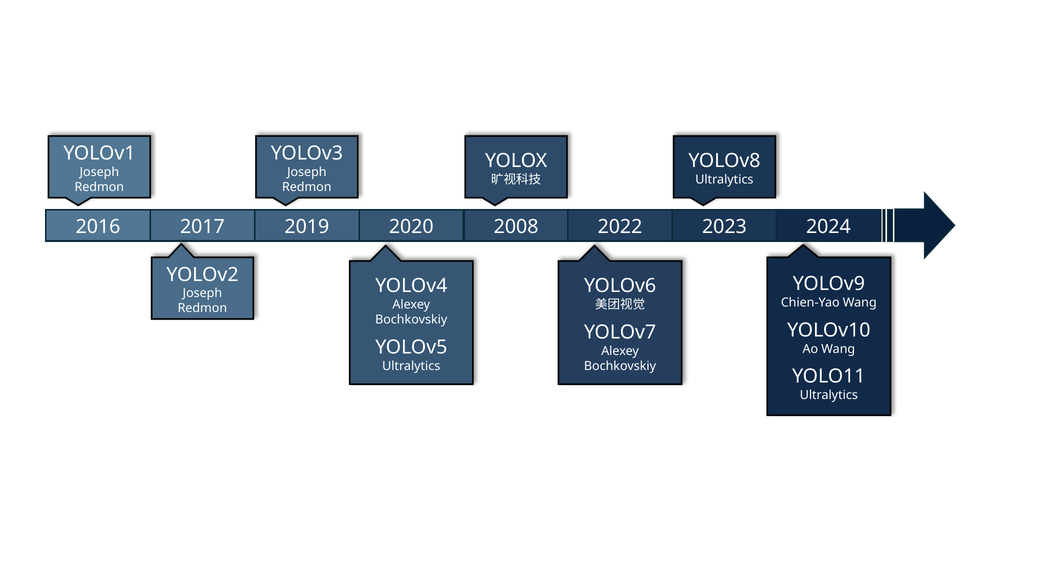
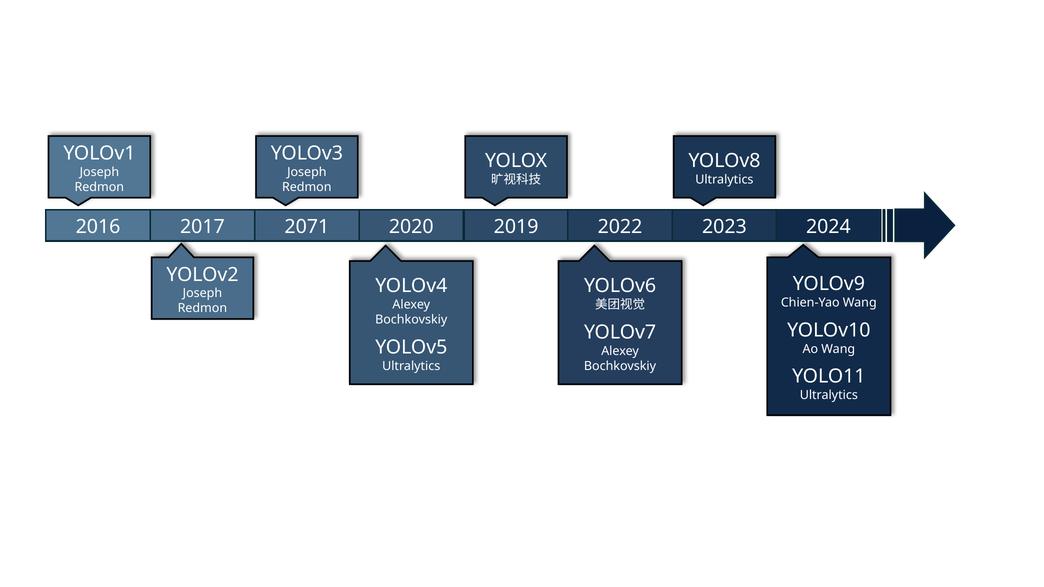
2019: 2019 -> 2071 (307, 227)
2008: 2008 -> 2019 (516, 227)
